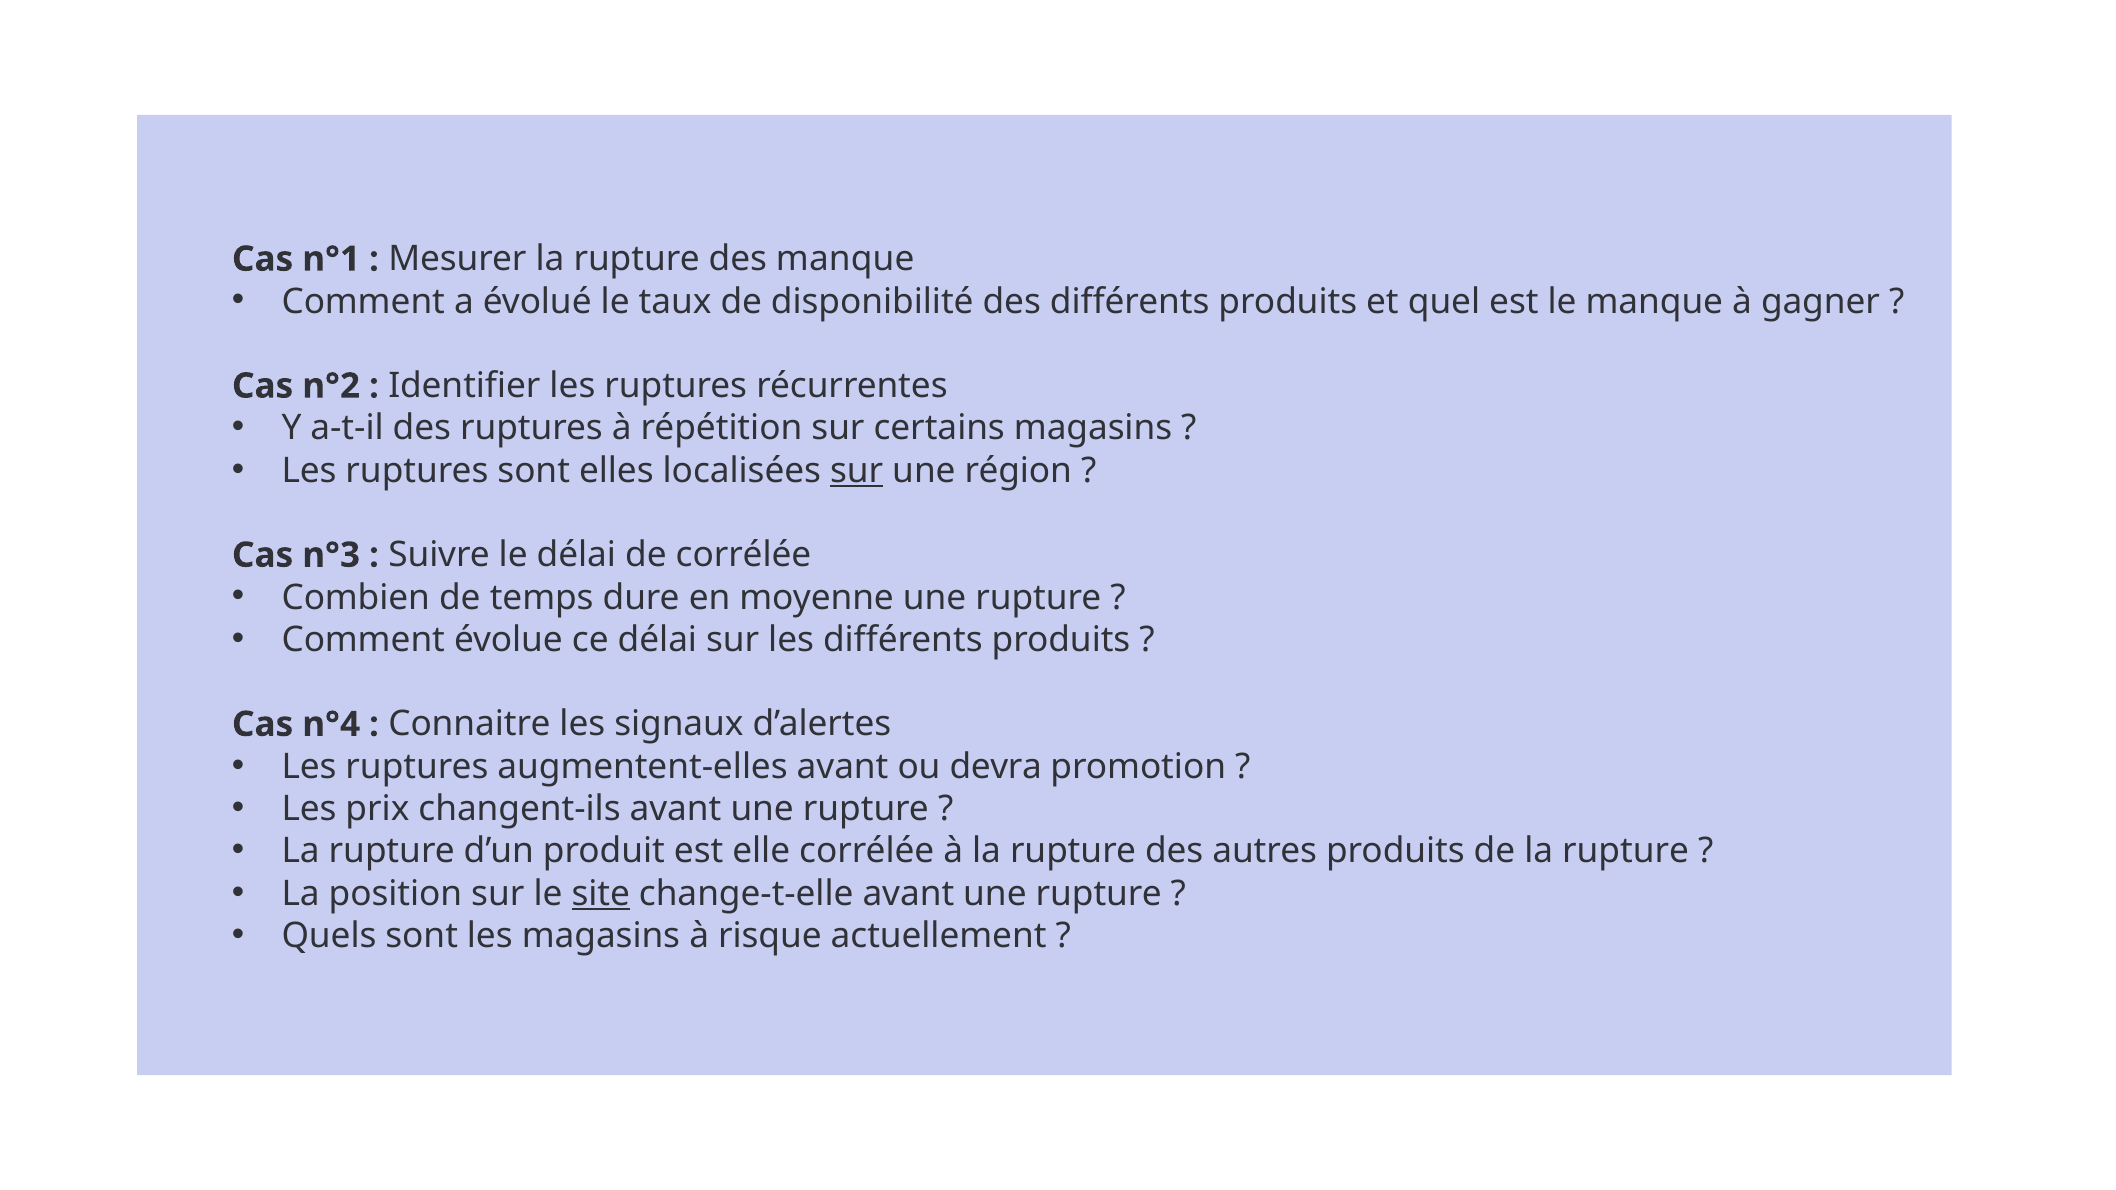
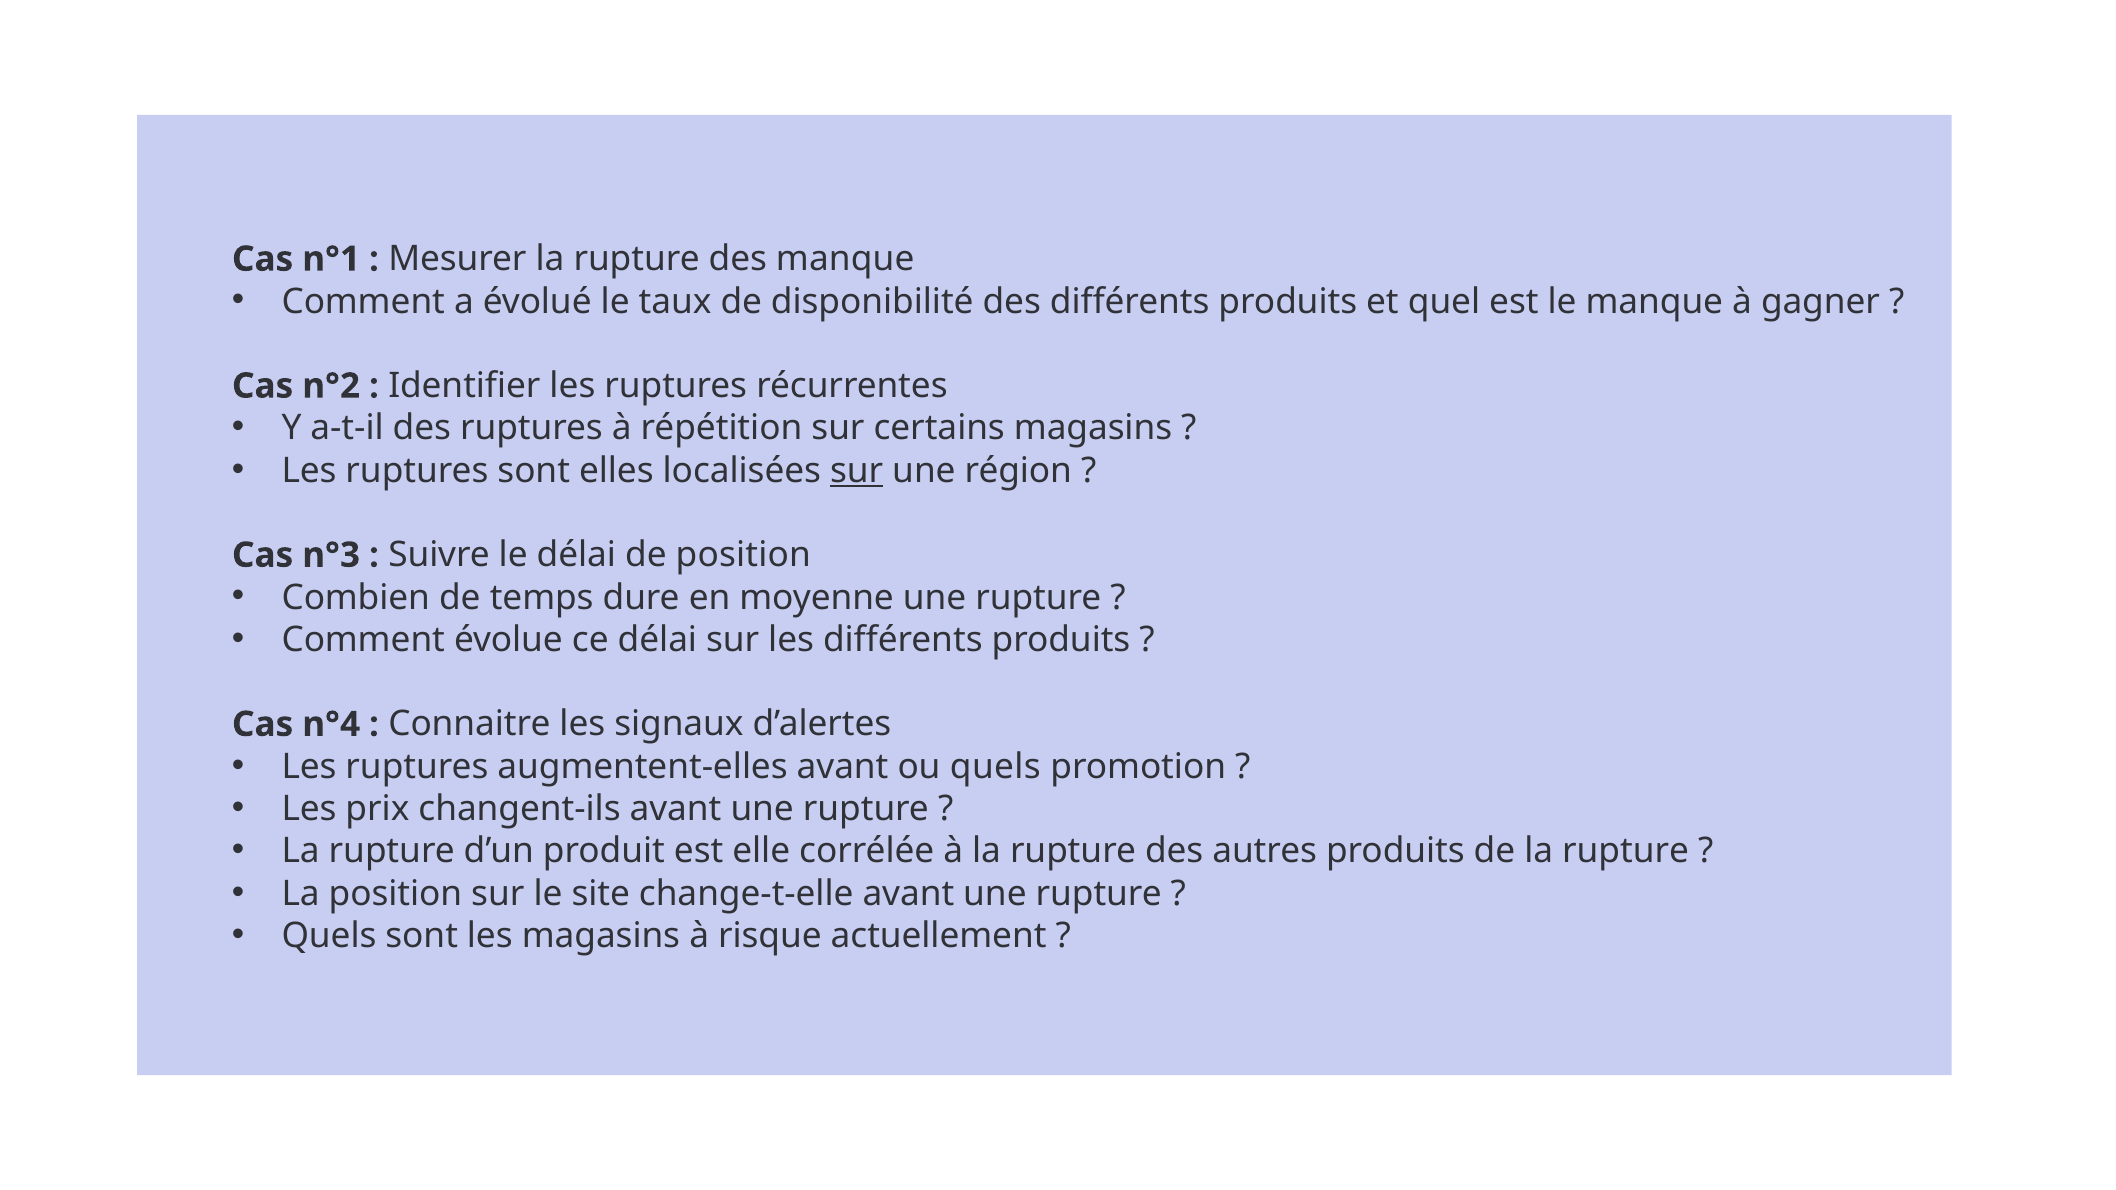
de corrélée: corrélée -> position (743, 555)
ou devra: devra -> quels (995, 767)
site underline: present -> none (601, 894)
